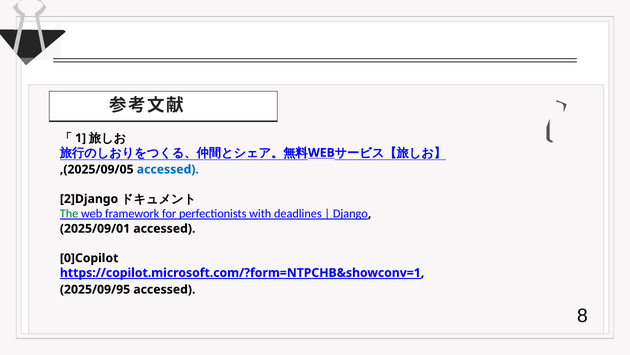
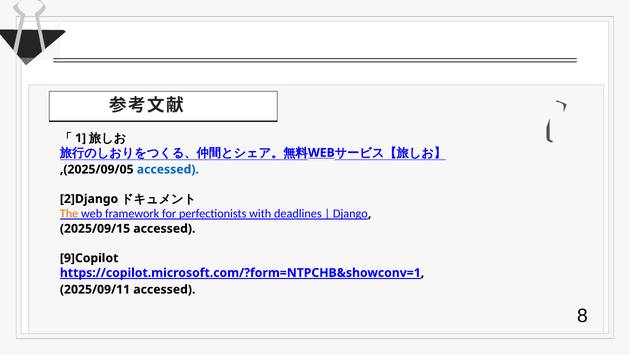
The colour: green -> orange (69, 213)
2025/09/01: 2025/09/01 -> 2025/09/15 (95, 228)
0]Copilot: 0]Copilot -> 9]Copilot (89, 258)
2025/09/95: 2025/09/95 -> 2025/09/11 (95, 289)
